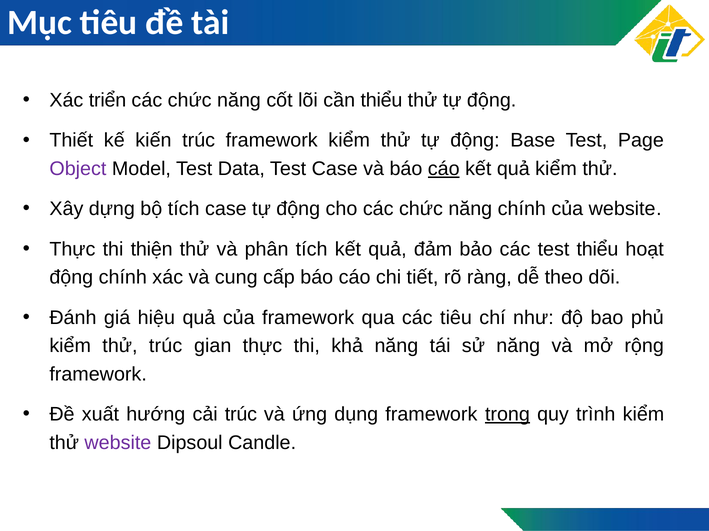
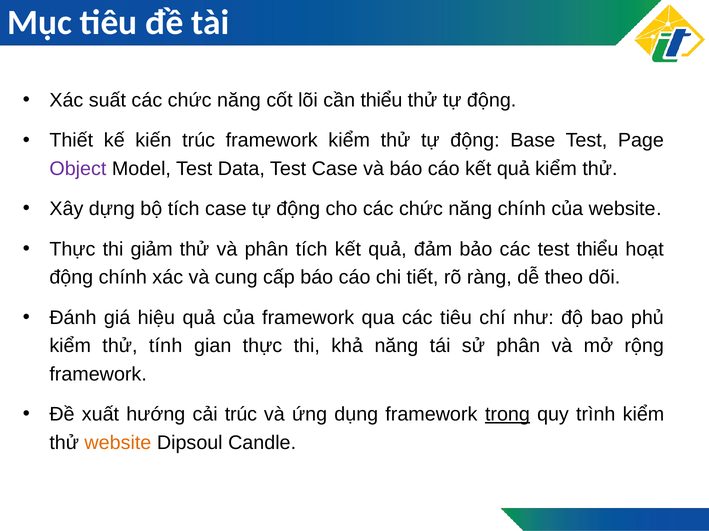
triển: triển -> suất (107, 100)
cáo underline: present -> none (444, 169)
thiện: thiện -> giảm (152, 249)
thử trúc: trúc -> tính (166, 346)
sử năng: năng -> phân (518, 346)
website colour: purple -> orange (118, 443)
